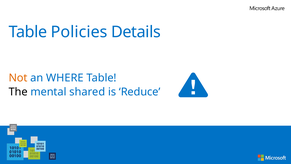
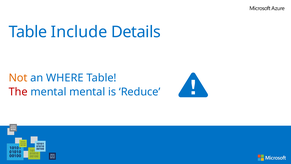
Policies: Policies -> Include (79, 32)
The colour: black -> red (18, 92)
mental shared: shared -> mental (87, 92)
